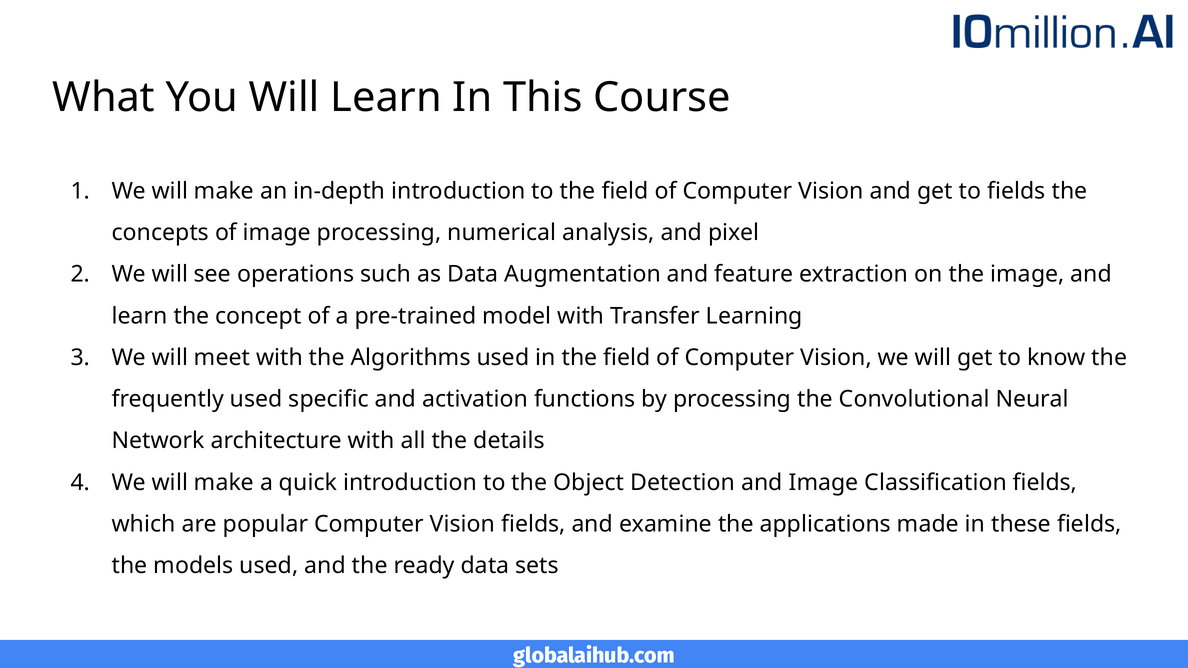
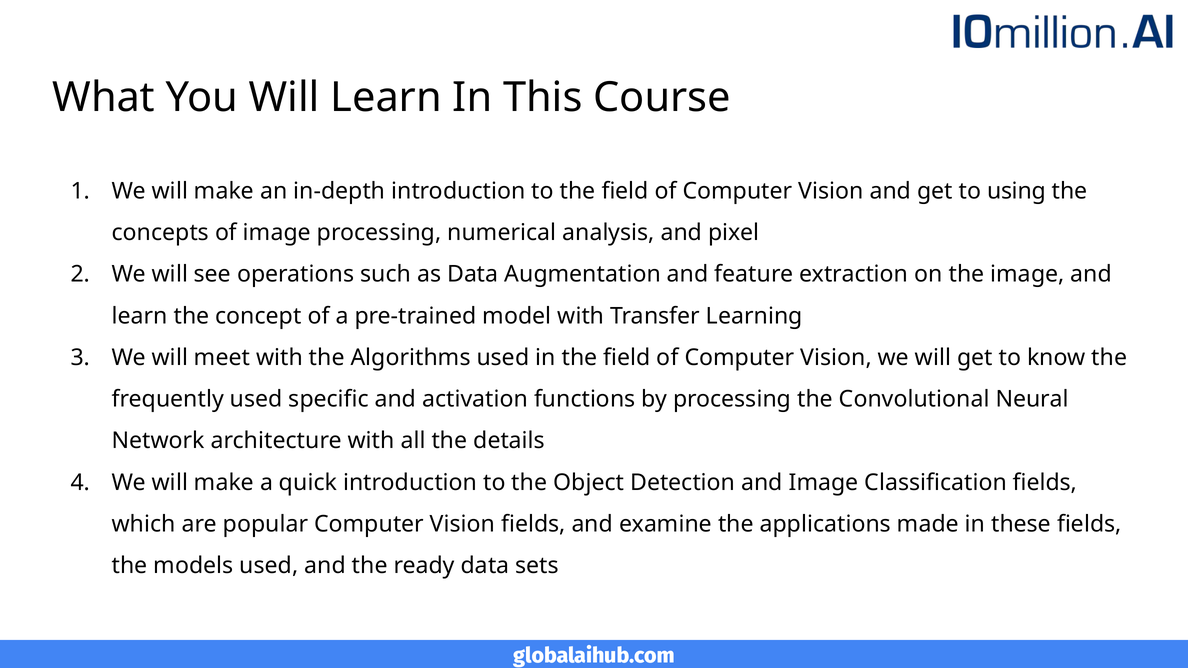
to fields: fields -> using (1017, 191)
